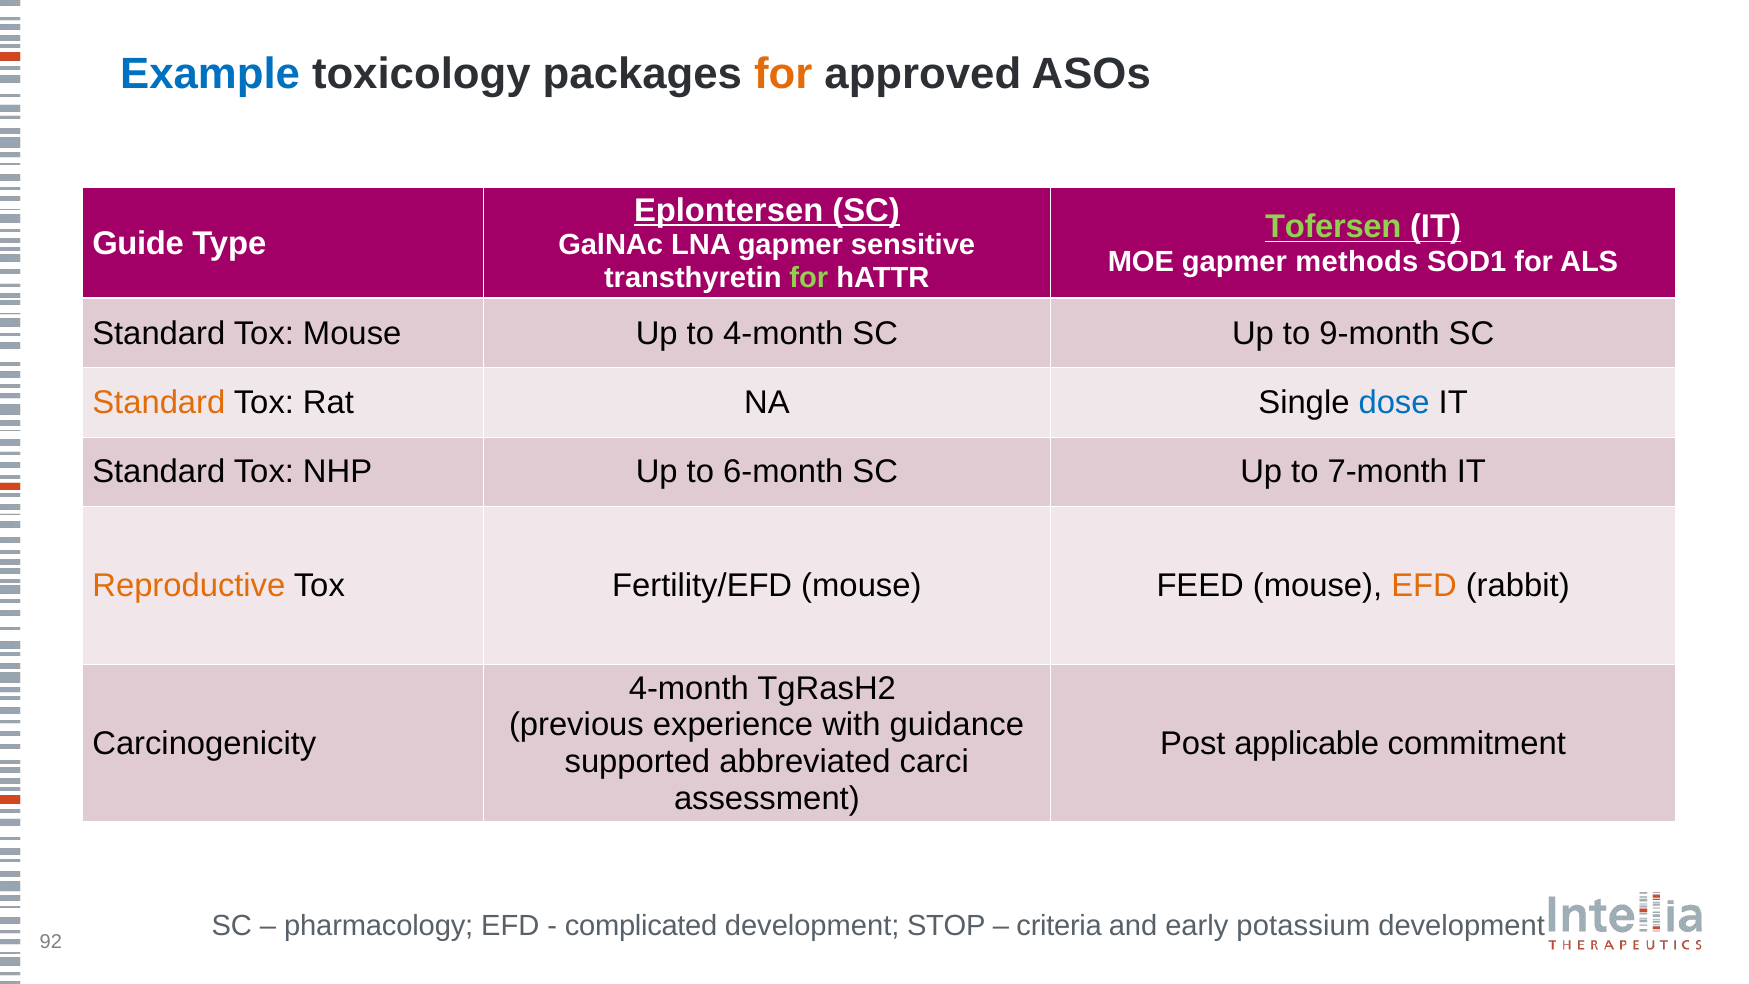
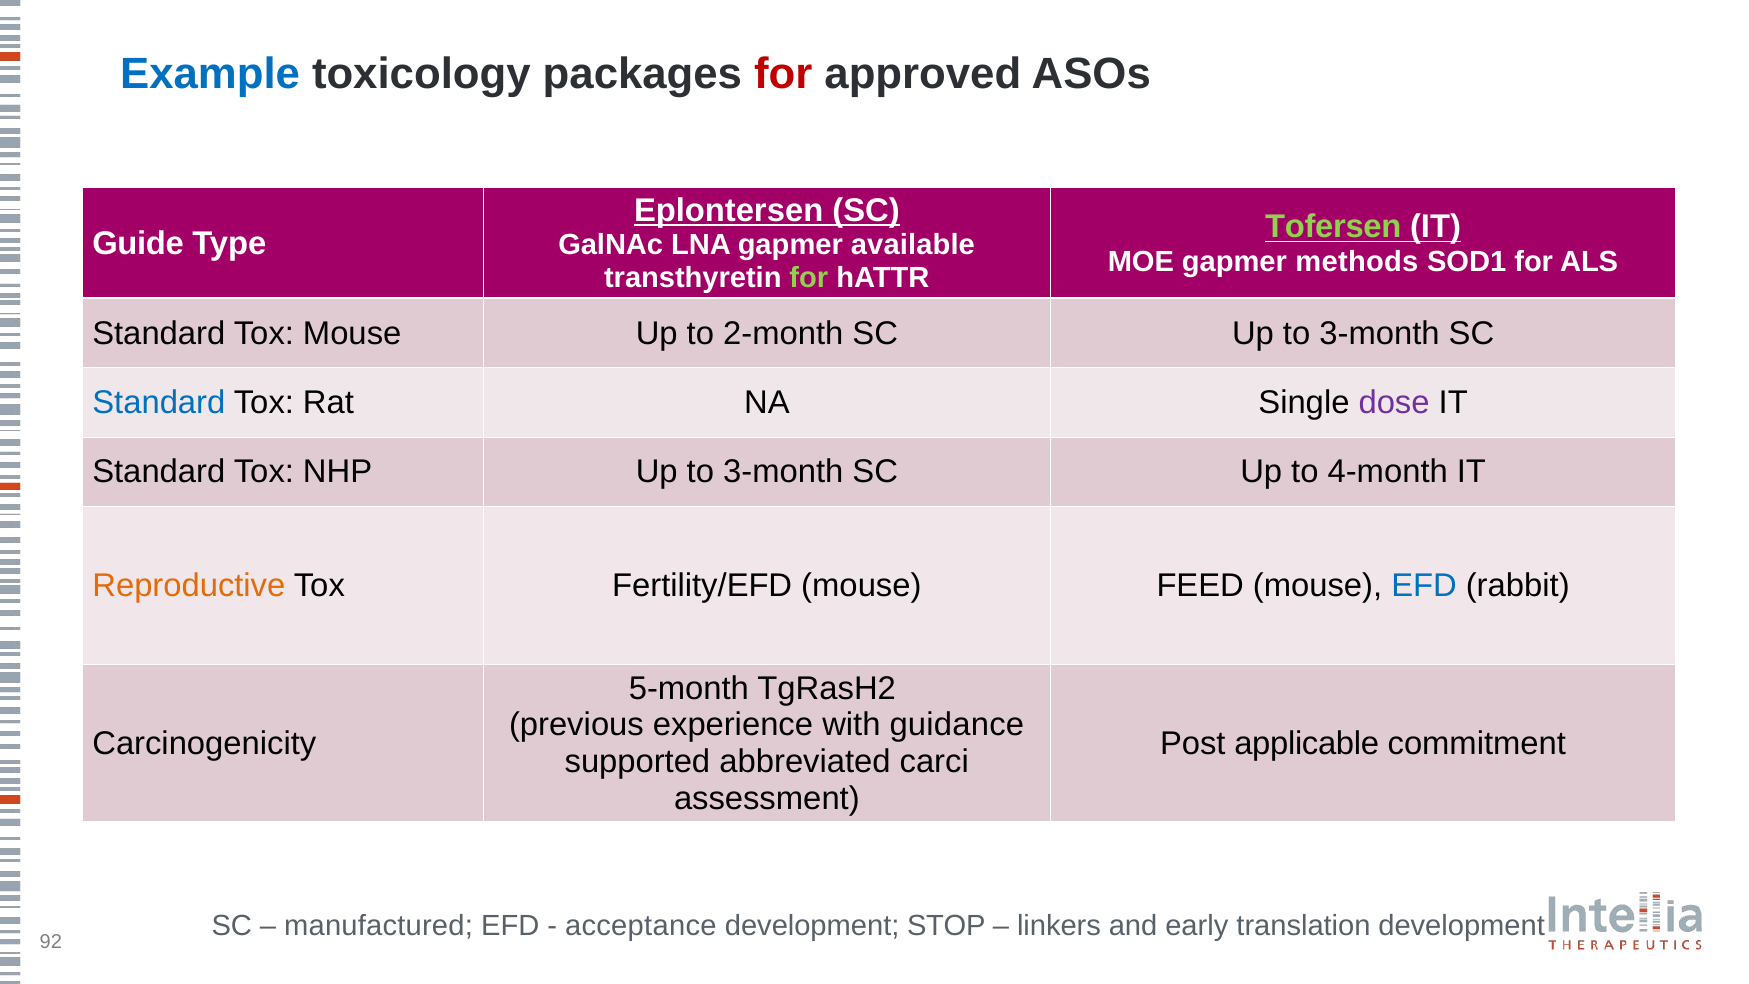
for colour: orange -> red (783, 74)
sensitive: sensitive -> available (913, 245)
to 4-month: 4-month -> 2-month (783, 334)
SC Up to 9-month: 9-month -> 3-month (1380, 334)
Standard colour: orange -> blue (159, 403)
dose colour: blue -> purple (1394, 403)
6-month: 6-month -> 3-month (783, 472)
7-month: 7-month -> 4-month (1388, 472)
EFD colour: orange -> blue (1424, 586)
4-month: 4-month -> 5-month (689, 688)
pharmacology: pharmacology -> manufactured (379, 925)
complicated: complicated -> acceptance (641, 925)
criteria: criteria -> linkers (1059, 925)
potassium: potassium -> translation (1304, 925)
